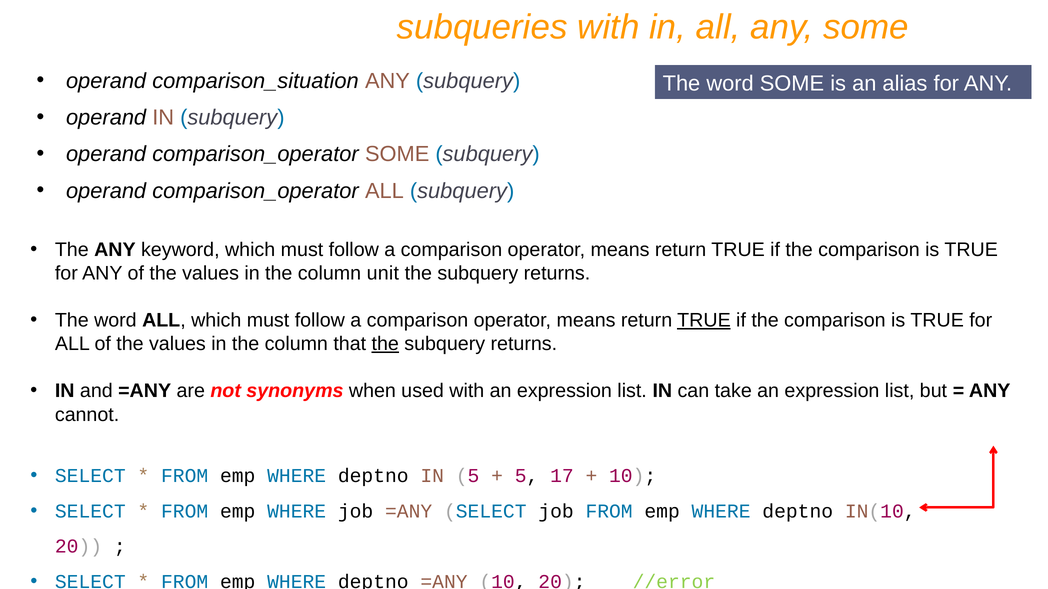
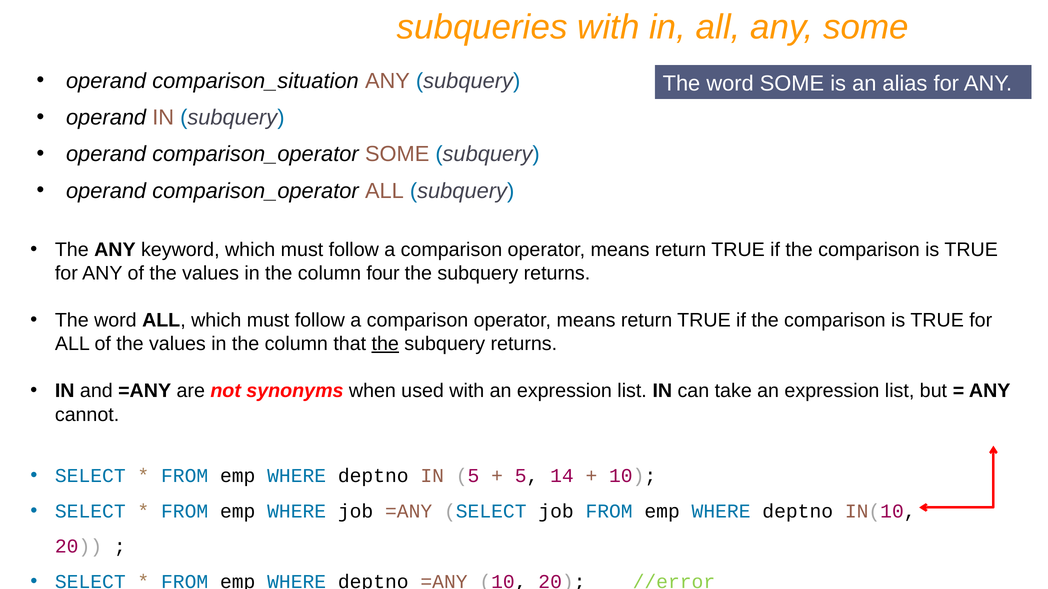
unit: unit -> four (383, 273)
TRUE underline: present -> none (704, 321)
17: 17 -> 14 (562, 476)
